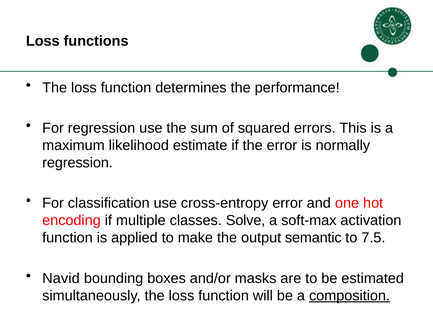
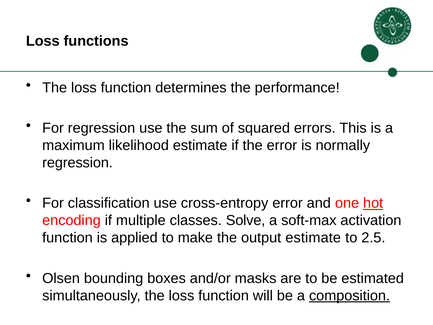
hot underline: none -> present (373, 203)
output semantic: semantic -> estimate (313, 238)
7.5: 7.5 -> 2.5 (373, 238)
Navid: Navid -> Olsen (61, 278)
